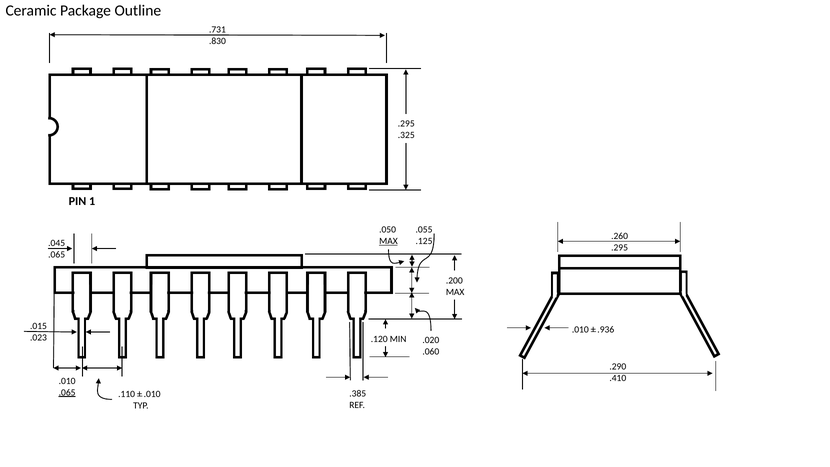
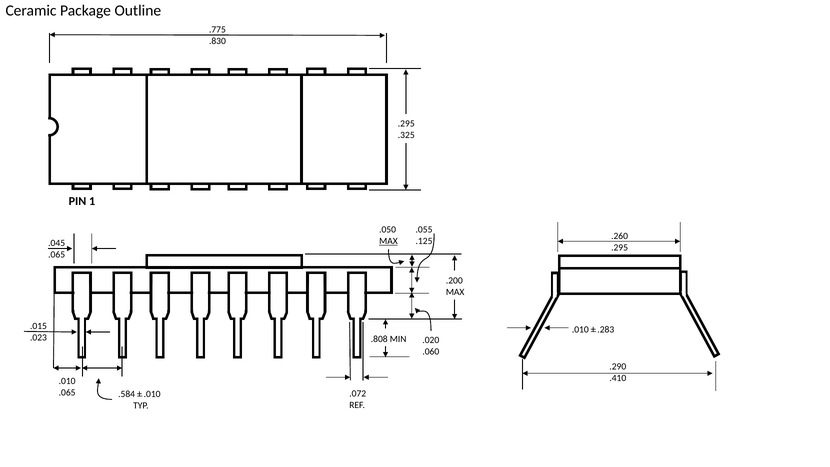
.731: .731 -> .775 (217, 29)
.936: .936 -> .283 (606, 329)
.120: .120 -> .808 (379, 339)
.065 underline: present -> none (67, 392)
.385: .385 -> .072 (358, 393)
.110: .110 -> .584 (127, 394)
